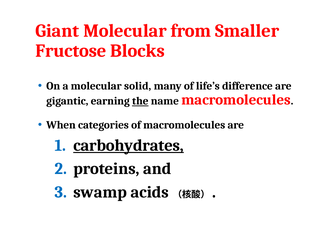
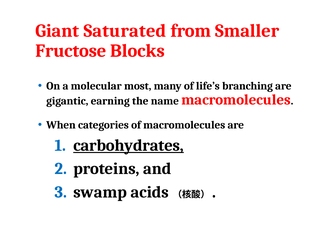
Giant Molecular: Molecular -> Saturated (125, 31)
solid: solid -> most (138, 86)
difference: difference -> branching (247, 86)
the underline: present -> none (140, 101)
